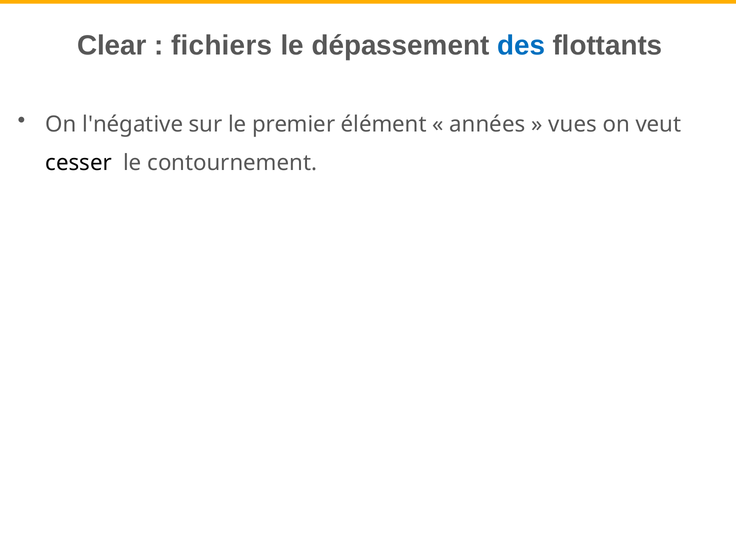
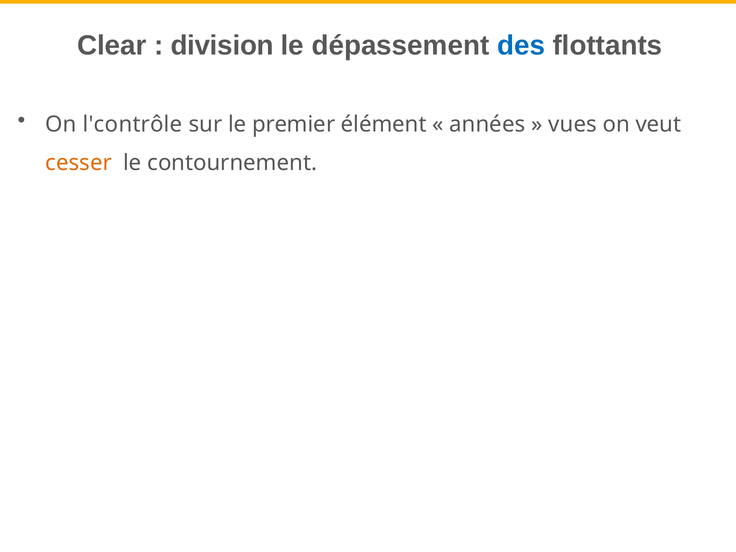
fichiers: fichiers -> division (222, 46)
l'négative: l'négative -> l'contrôle (133, 124)
cesser colour: black -> orange (79, 163)
